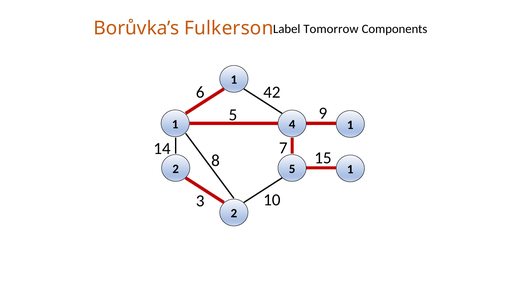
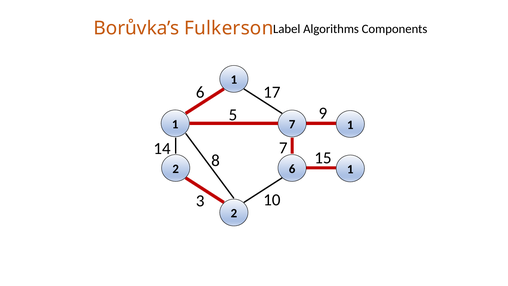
Tomorrow: Tomorrow -> Algorithms (331, 29)
42: 42 -> 17 (272, 92)
1 4: 4 -> 7 (292, 124)
2 5: 5 -> 6 (292, 169)
